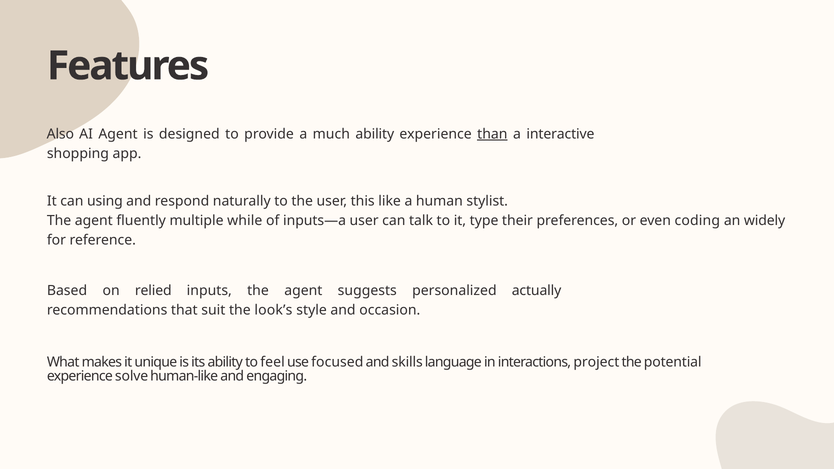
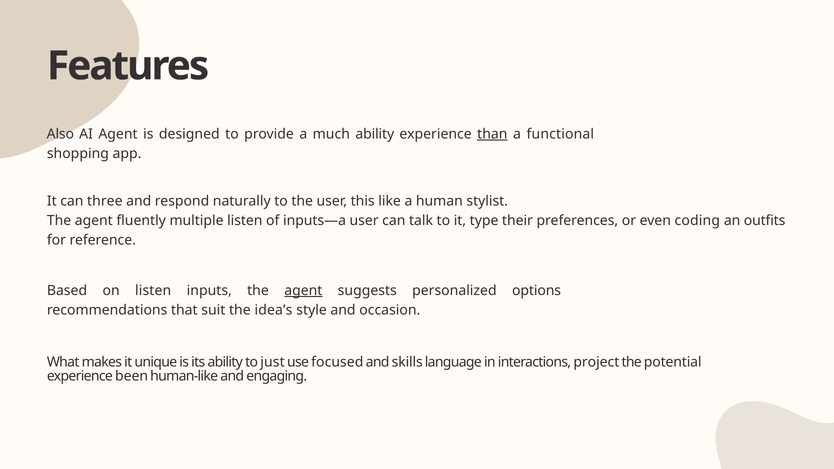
interactive: interactive -> functional (560, 134)
using: using -> three (105, 201)
multiple while: while -> listen (245, 221)
widely: widely -> outfits (765, 221)
on relied: relied -> listen (153, 290)
agent underline: none -> present (303, 290)
actually: actually -> options (537, 290)
look’s: look’s -> idea’s (273, 310)
feel: feel -> just (272, 362)
solve: solve -> been (132, 376)
